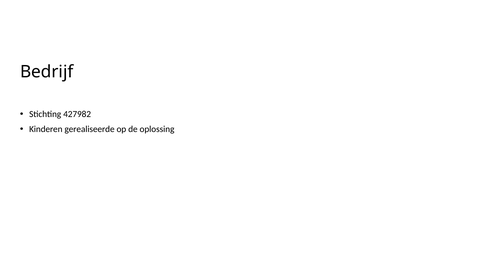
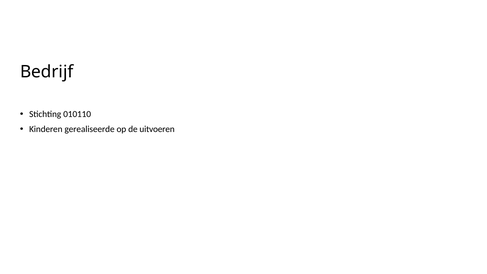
427982: 427982 -> 010110 (77, 114)
oplossing: oplossing -> uitvoeren (157, 129)
